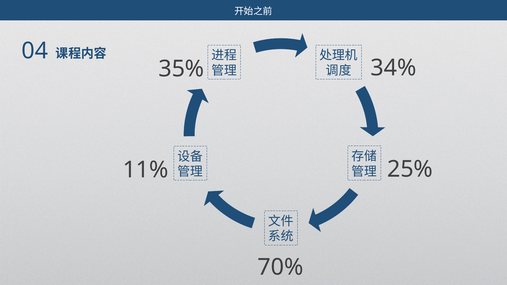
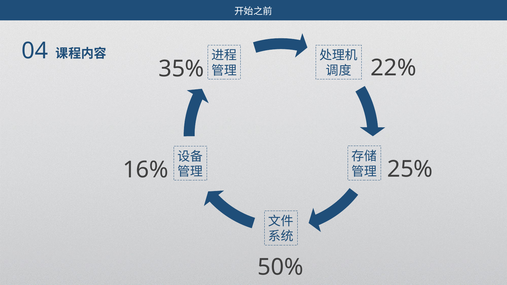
34%: 34% -> 22% (394, 68)
11%: 11% -> 16% (146, 170)
70%: 70% -> 50% (281, 267)
